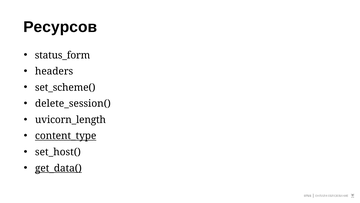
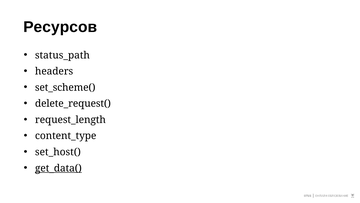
status_form: status_form -> status_path (62, 55)
delete_session(: delete_session( -> delete_request( (73, 103)
uvicorn_length: uvicorn_length -> request_length (70, 119)
content_type underline: present -> none (66, 136)
